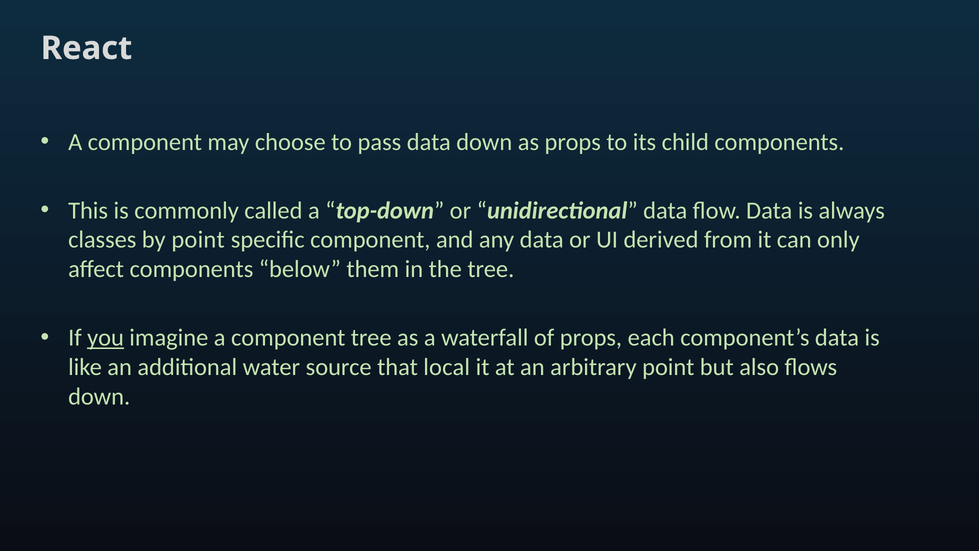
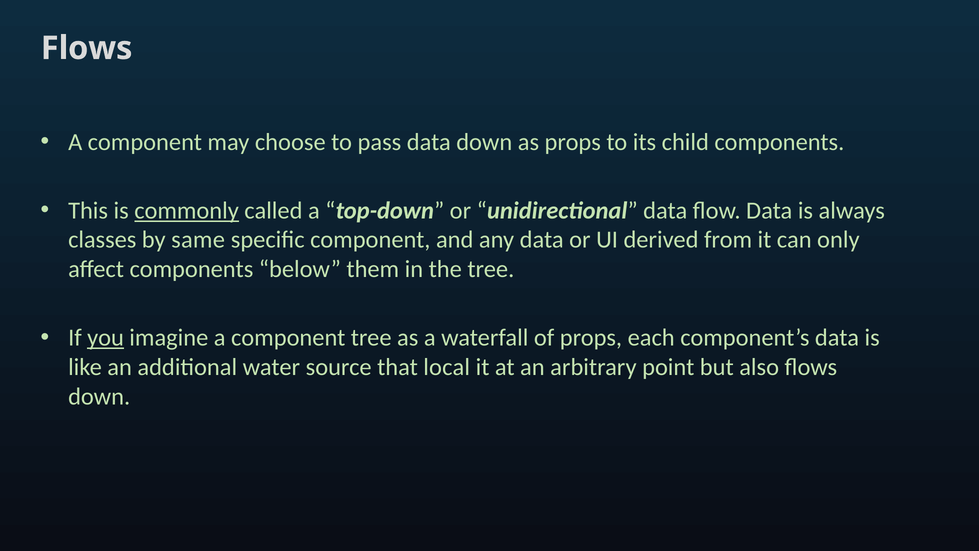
React: React -> Flows (87, 48)
commonly underline: none -> present (187, 210)
by point: point -> same (198, 240)
